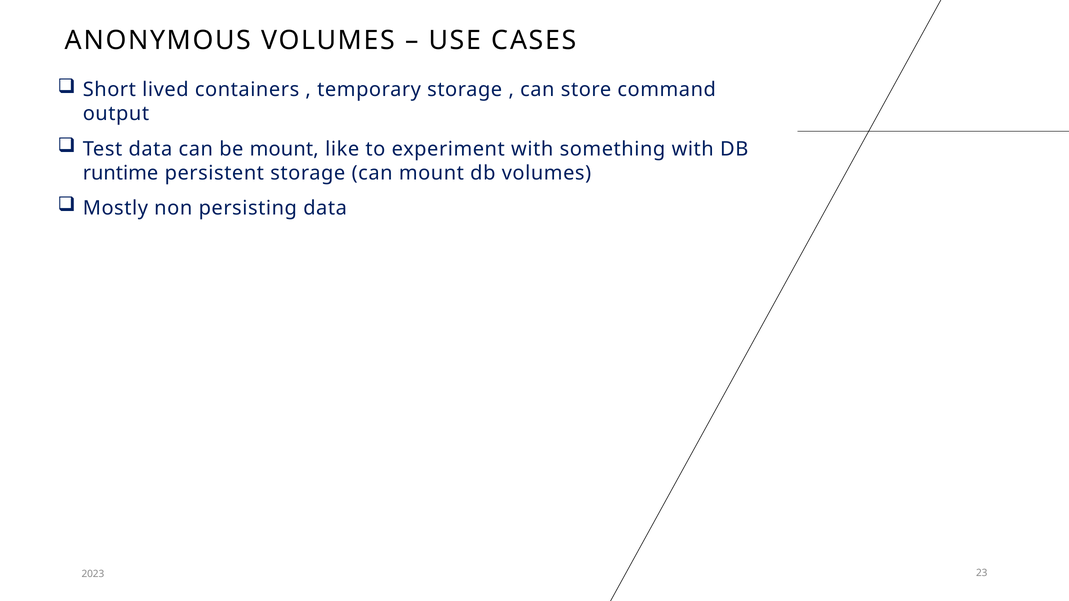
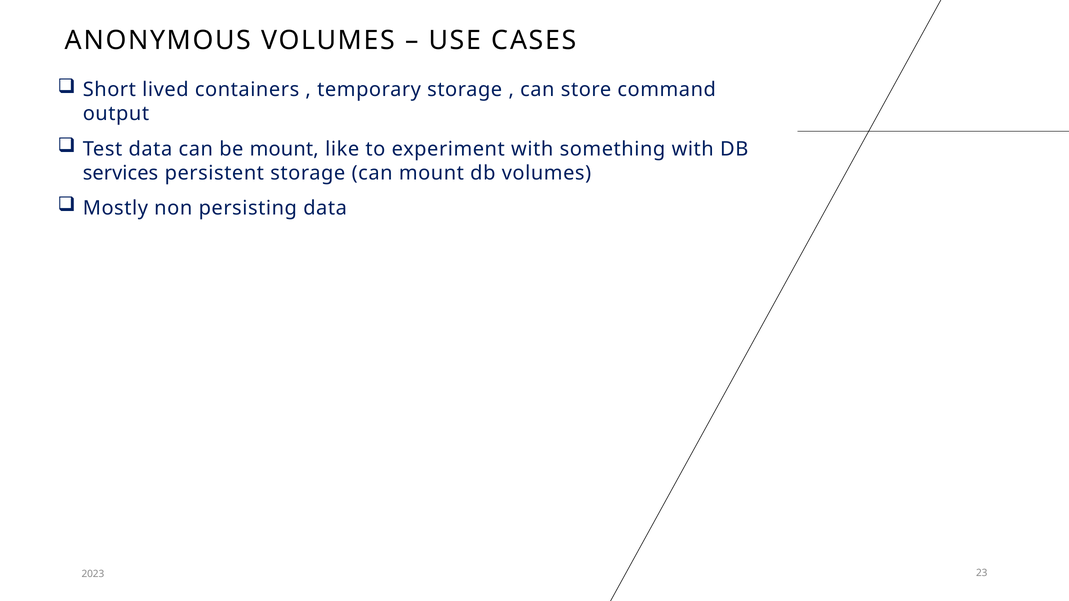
runtime: runtime -> services (121, 173)
